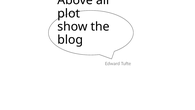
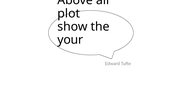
blog: blog -> your (70, 40)
